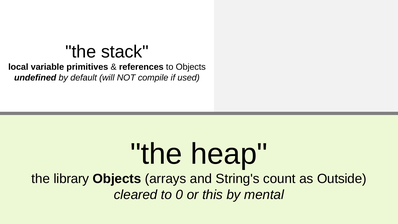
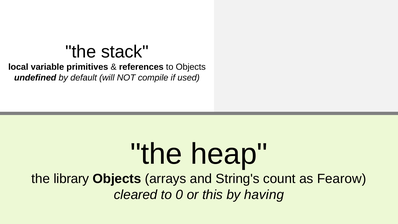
Outside: Outside -> Fearow (342, 179)
mental: mental -> having (264, 195)
